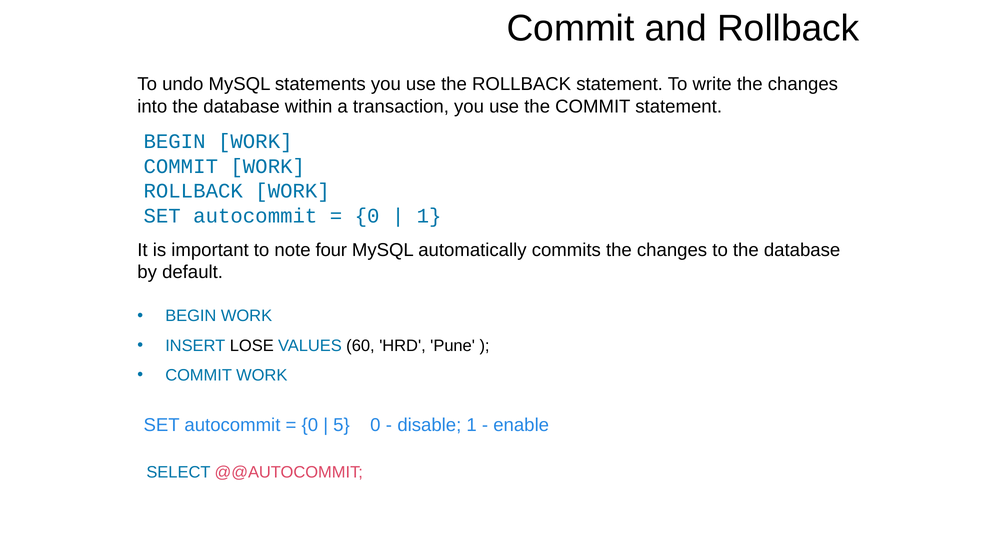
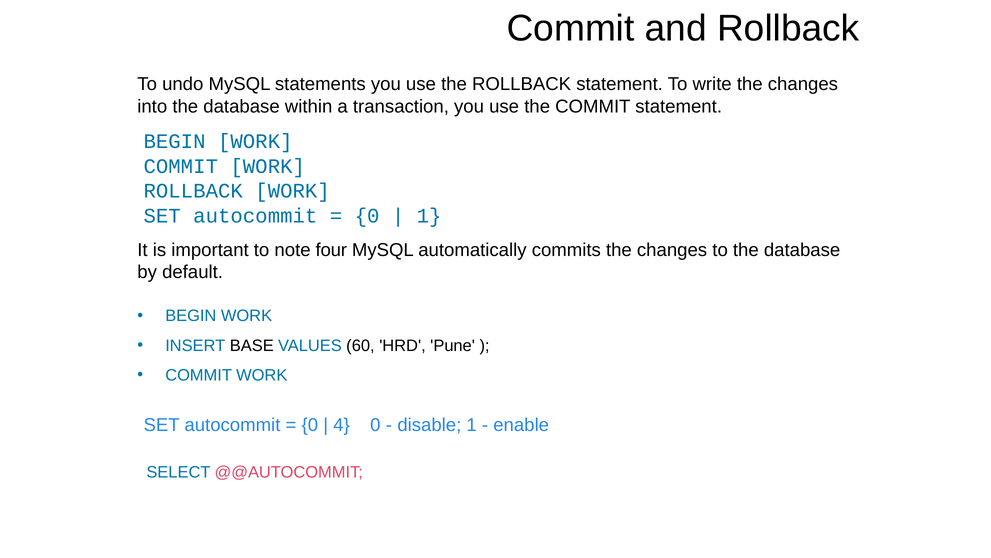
LOSE: LOSE -> BASE (252, 345)
5: 5 -> 4 (341, 425)
